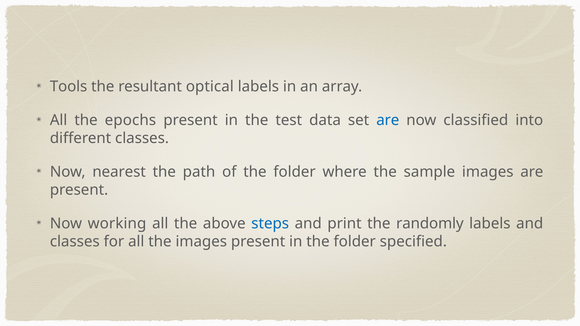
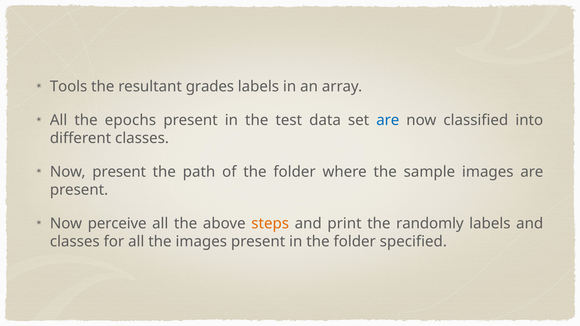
optical: optical -> grades (210, 87)
Now nearest: nearest -> present (119, 172)
working: working -> perceive (117, 224)
steps colour: blue -> orange (270, 224)
